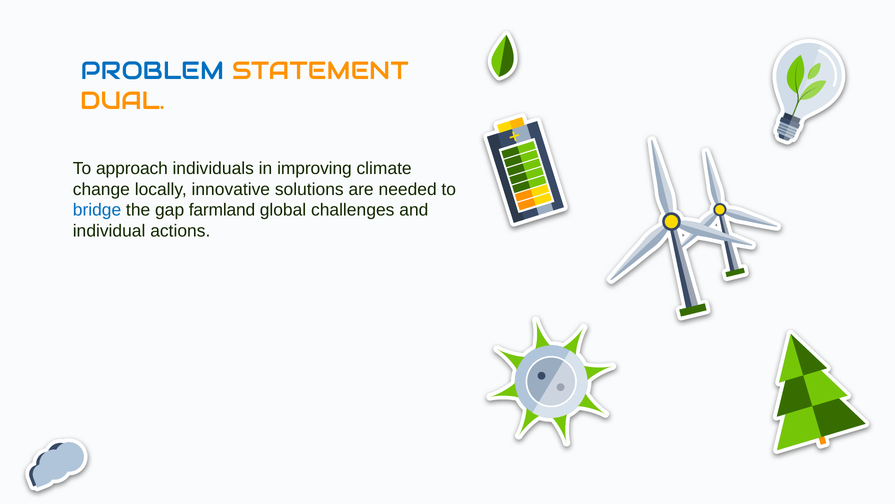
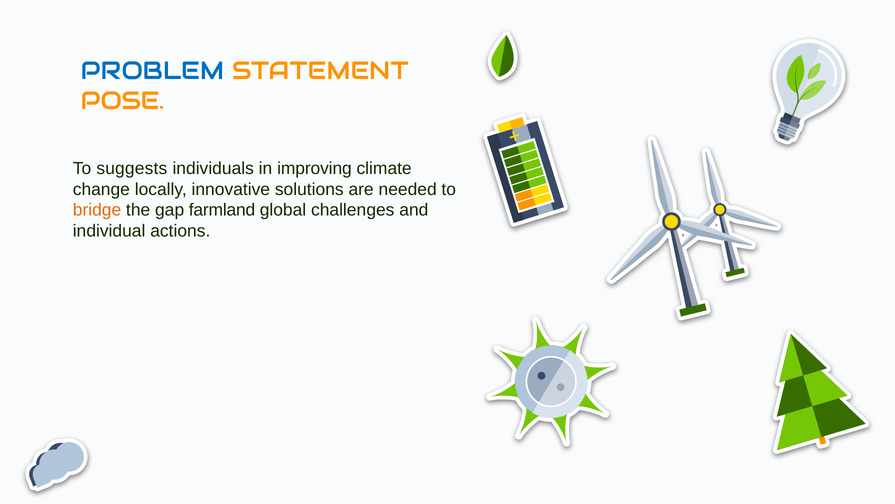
DUAL: DUAL -> POSE (123, 101)
approach: approach -> suggests (132, 168)
bridge colour: blue -> orange (97, 210)
